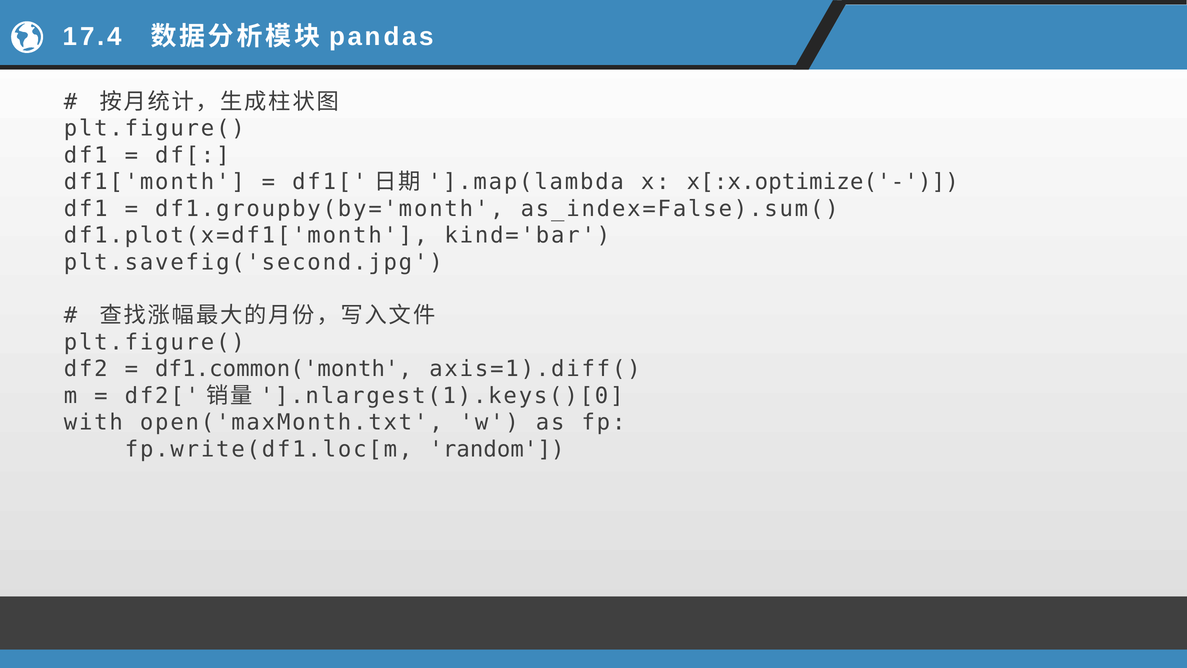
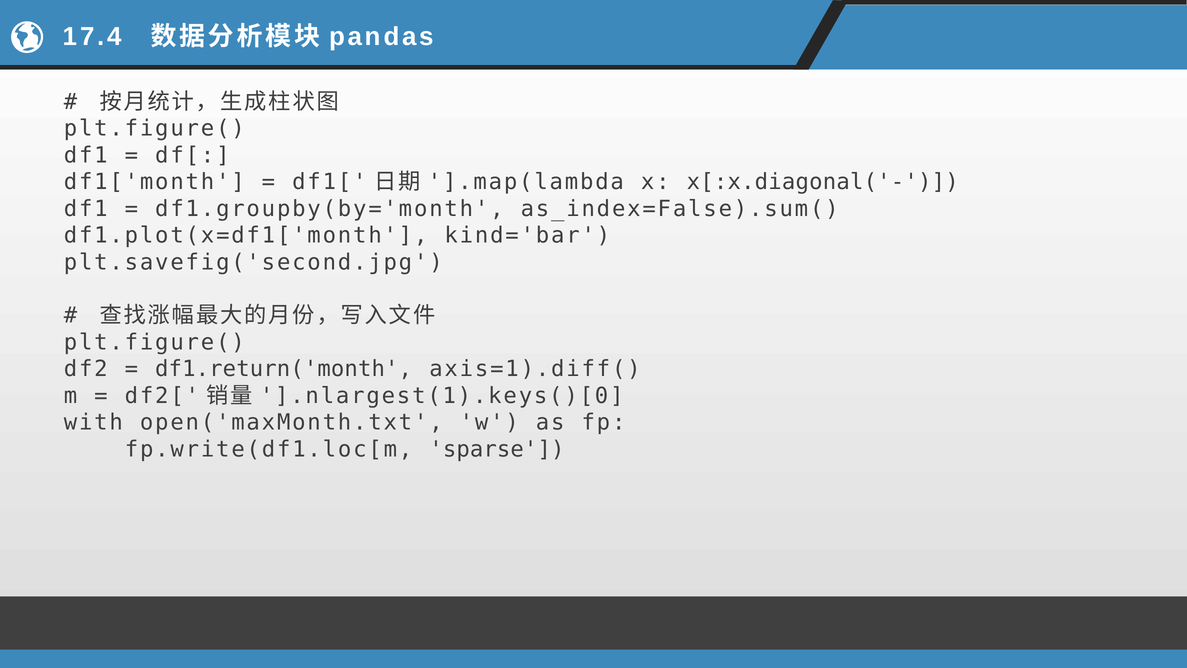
x[:x.optimize('-: x[:x.optimize('- -> x[:x.diagonal('- (823, 182)
df1.common('month: df1.common('month -> df1.return('month (284, 369)
random: random -> sparse (497, 449)
